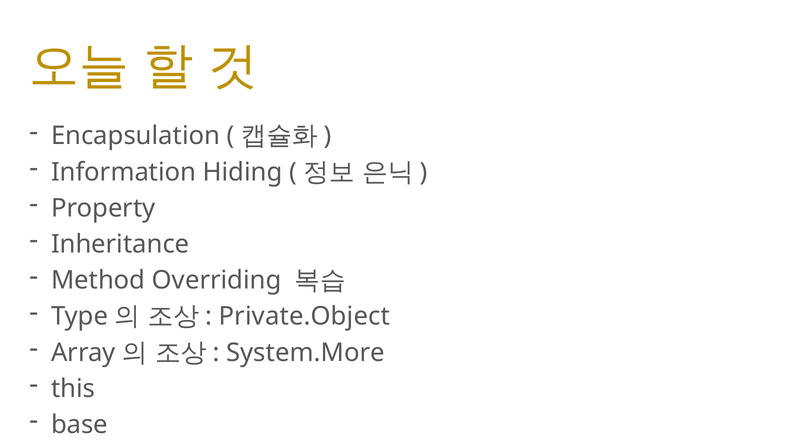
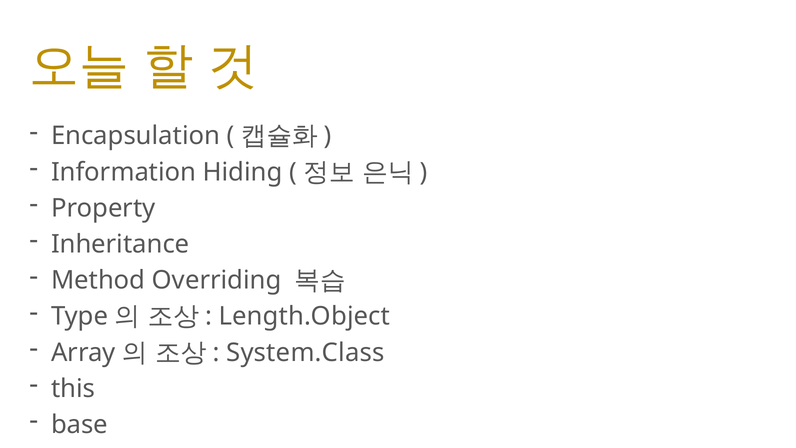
Private.Object: Private.Object -> Length.Object (304, 316)
System.More: System.More -> System.Class (305, 352)
